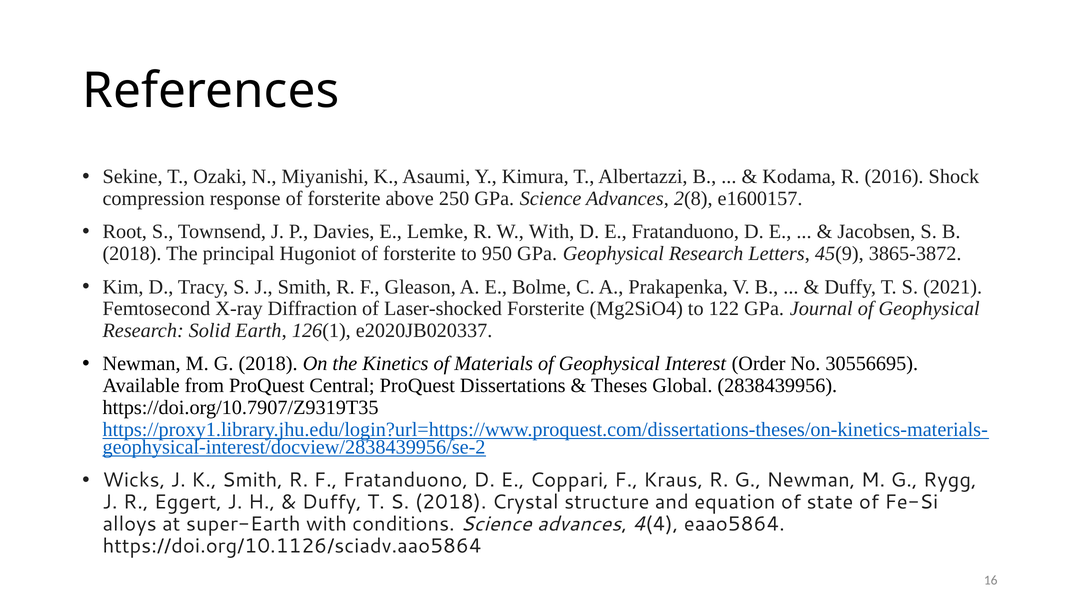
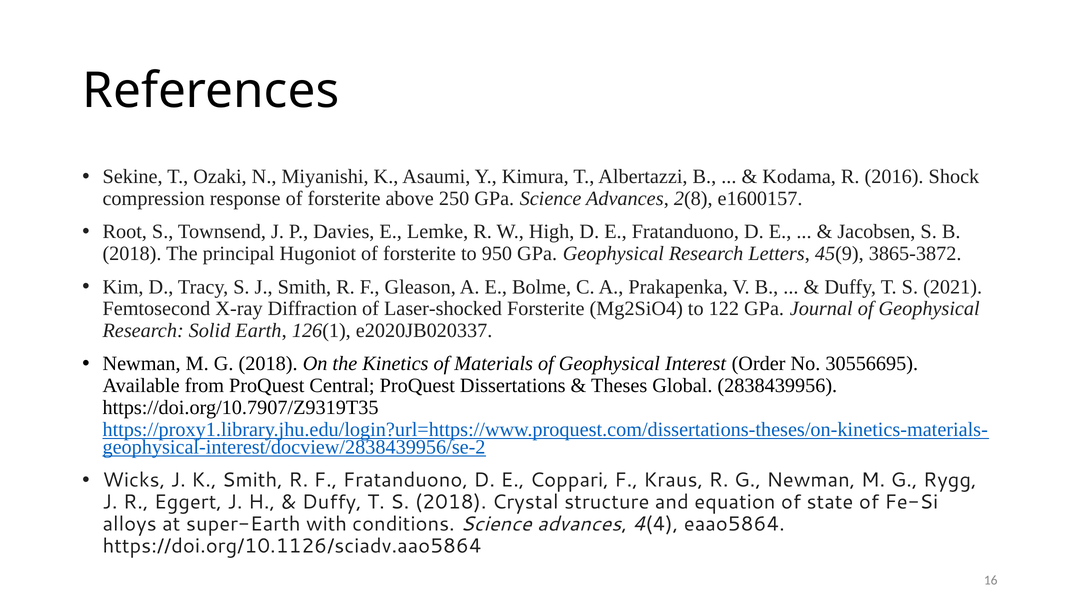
W With: With -> High (552, 232)
